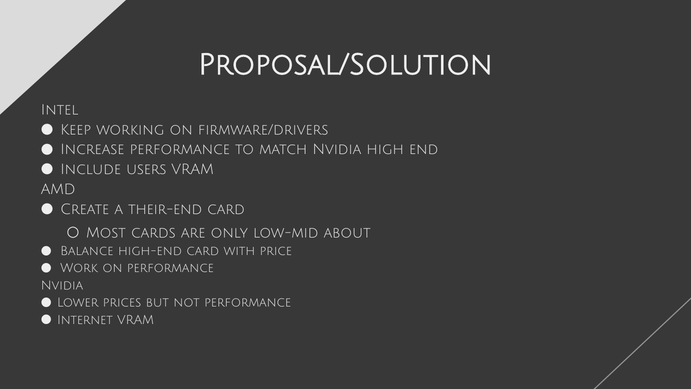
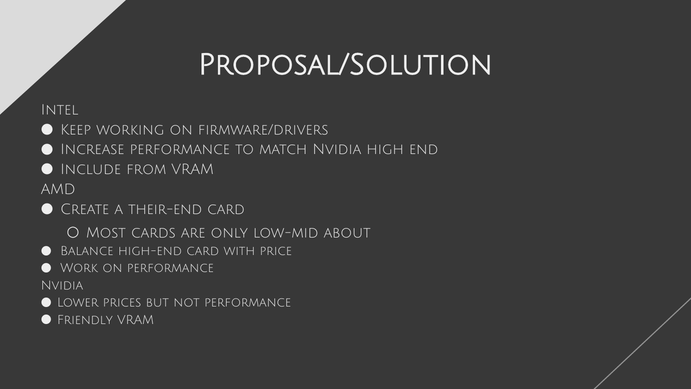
users: users -> from (146, 169)
Internet: Internet -> Friendly (85, 320)
